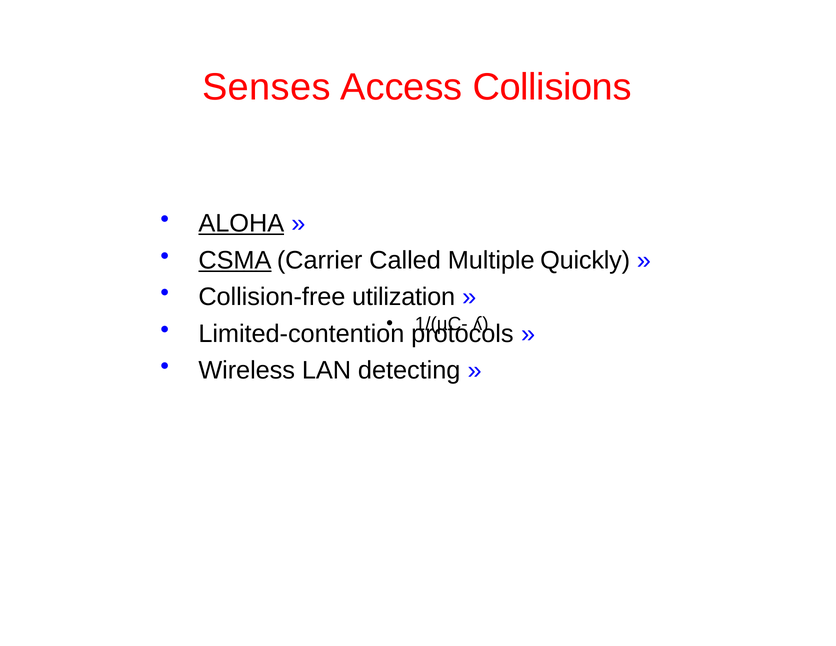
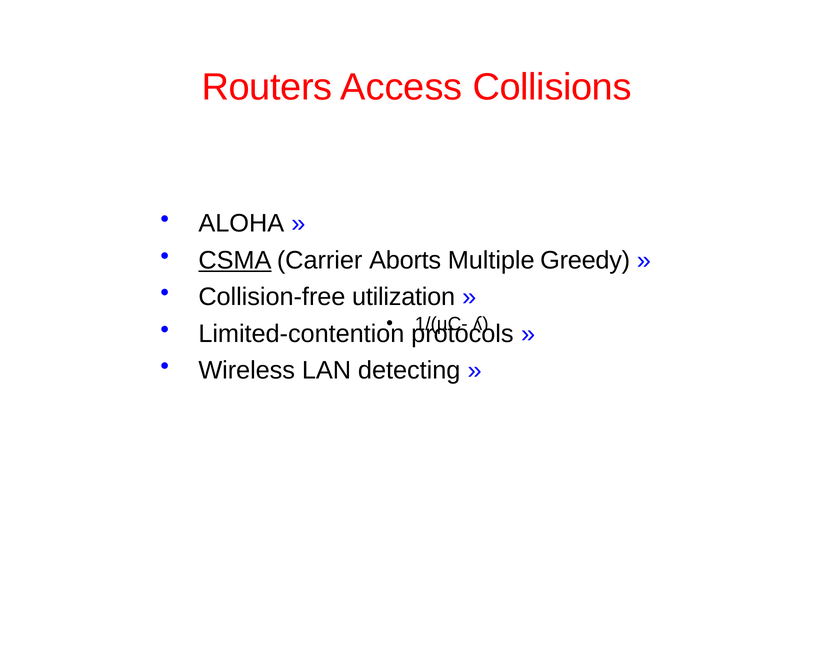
Senses: Senses -> Routers (267, 87)
ALOHA underline: present -> none (241, 224)
Called: Called -> Aborts (405, 260)
Quickly: Quickly -> Greedy (585, 260)
